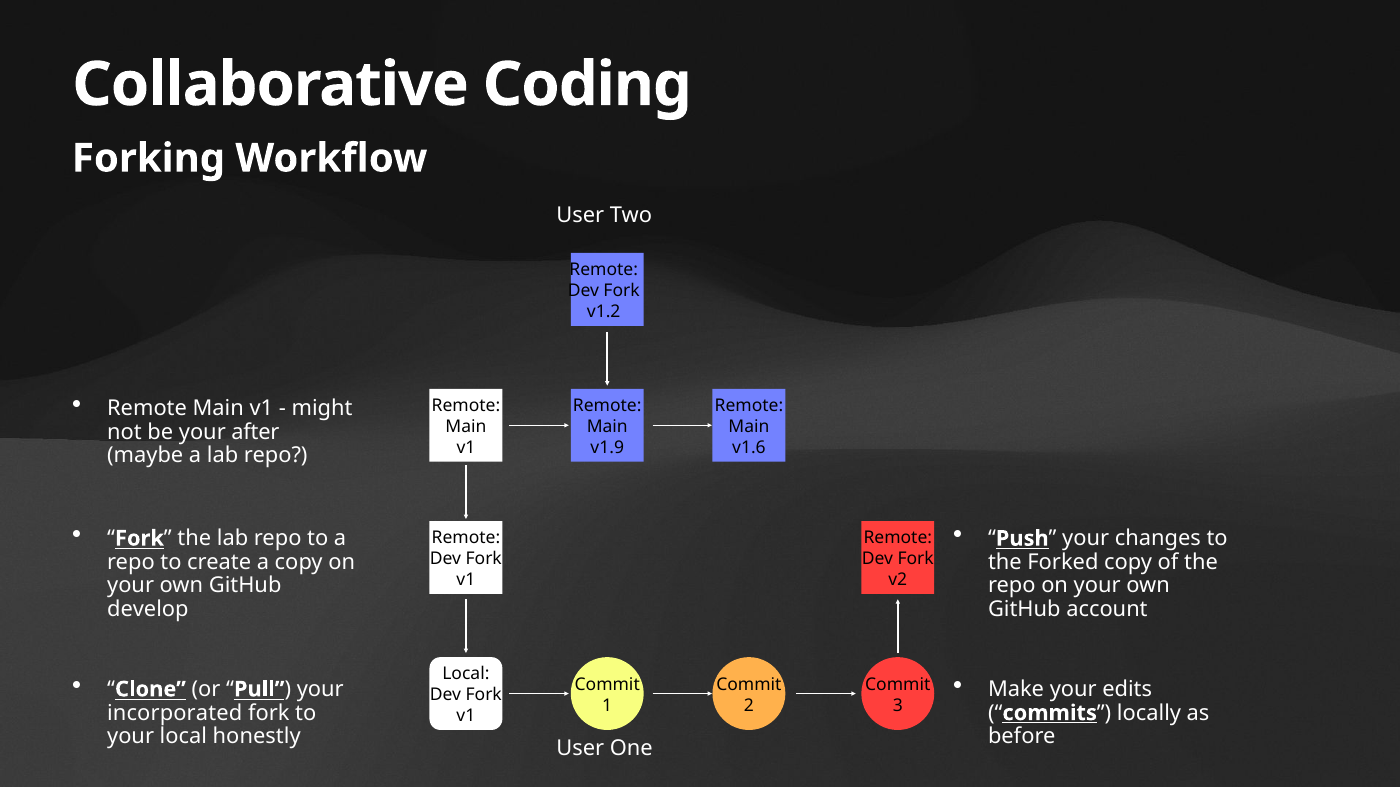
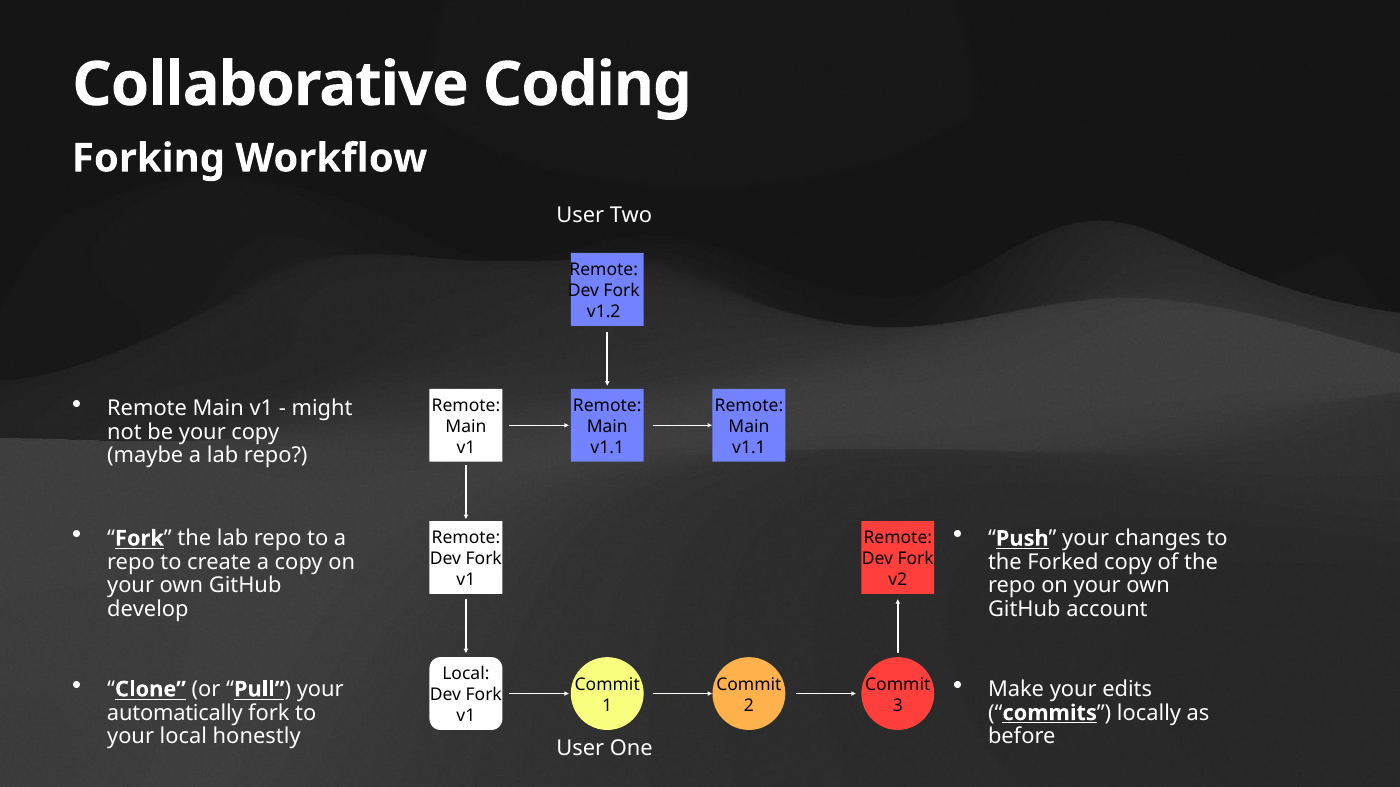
your after: after -> copy (255, 432)
v1.9: v1.9 -> v1.1 (607, 448)
v1.6: v1.6 -> v1.1 (749, 448)
incorporated: incorporated -> automatically (175, 713)
